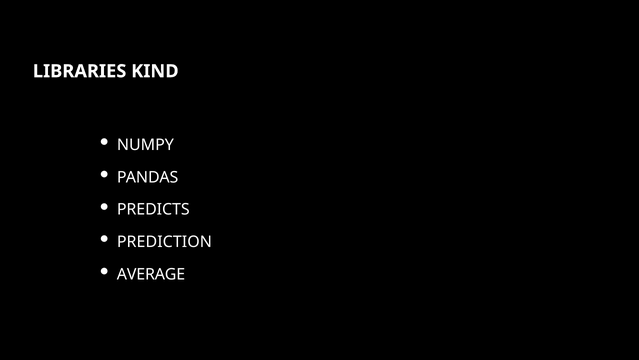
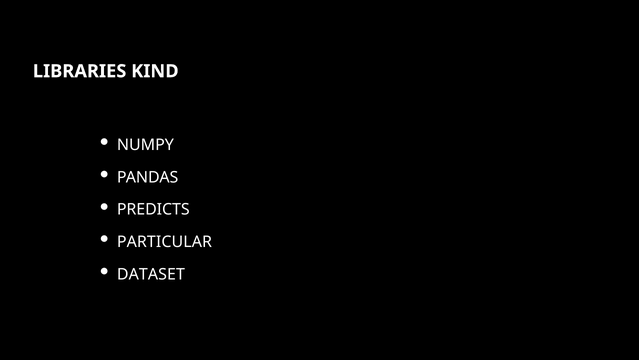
PREDICTION: PREDICTION -> PARTICULAR (164, 242)
AVERAGE: AVERAGE -> DATASET (151, 274)
